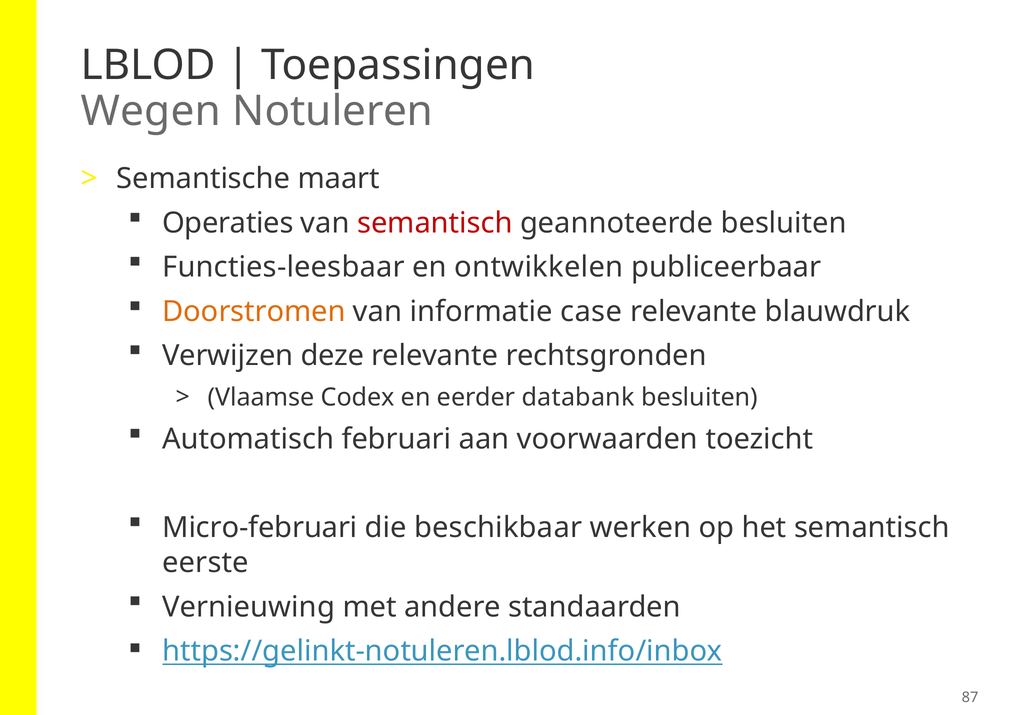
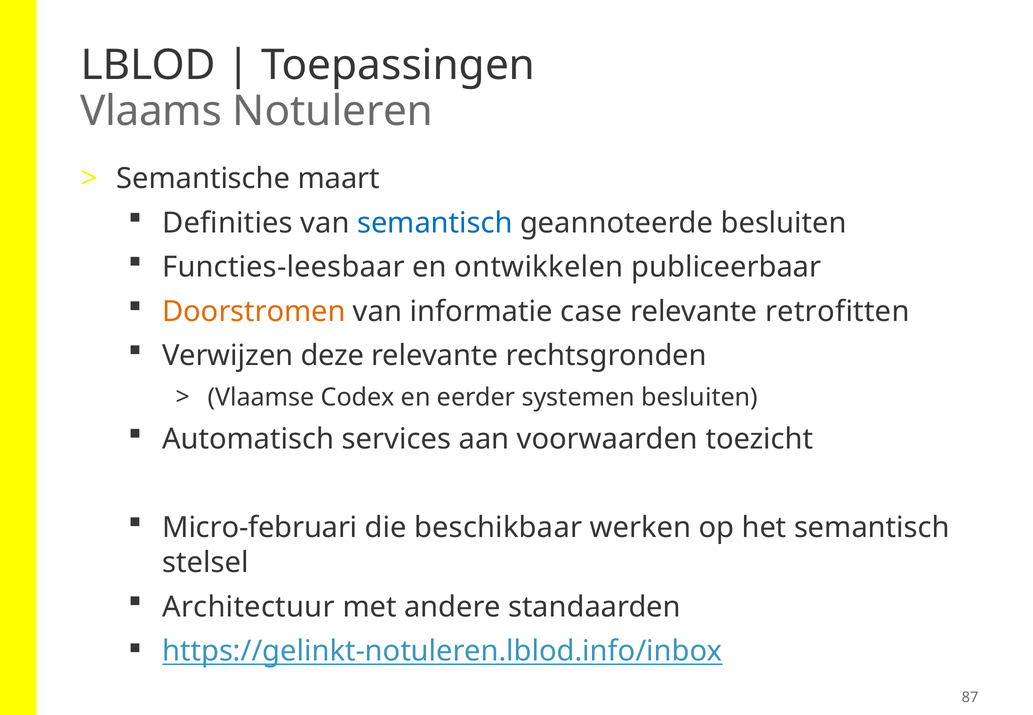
Wegen: Wegen -> Vlaams (151, 111)
Operaties: Operaties -> Definities (228, 223)
semantisch colour: red -> blue (435, 223)
blauwdruk: blauwdruk -> retrofitten (837, 312)
databank: databank -> systemen (578, 397)
februari: februari -> services (396, 439)
eerste: eerste -> stelsel (206, 563)
Vernieuwing: Vernieuwing -> Architectuur (249, 607)
